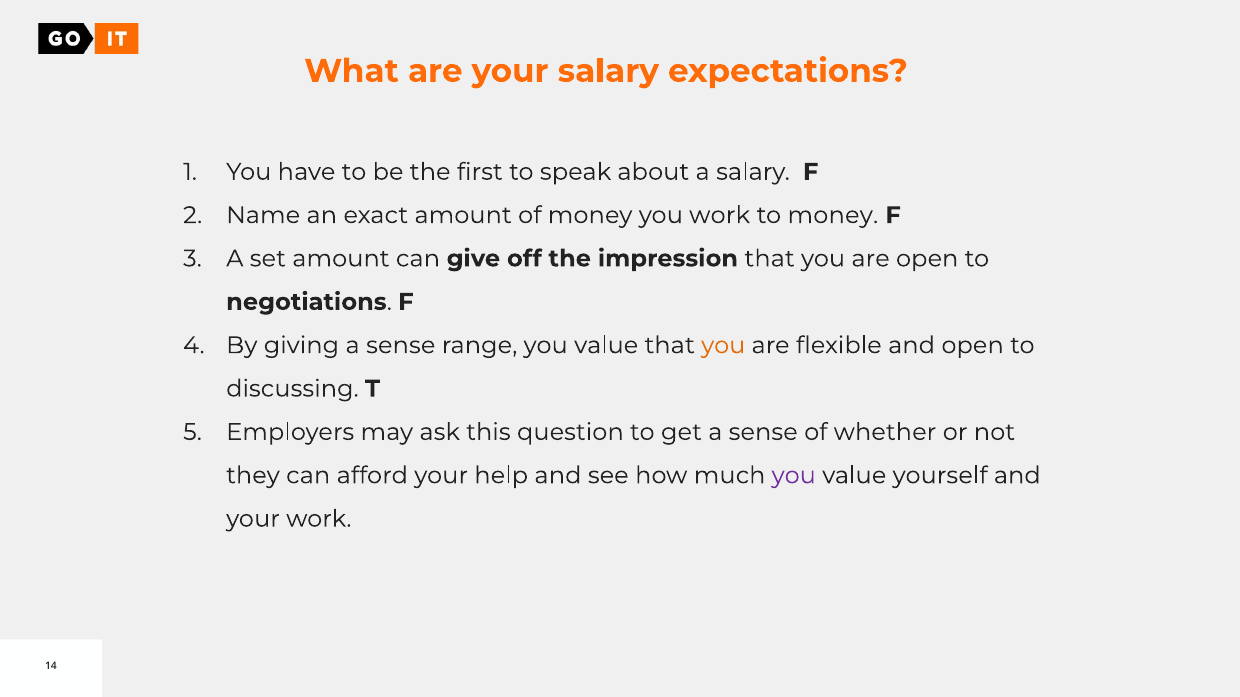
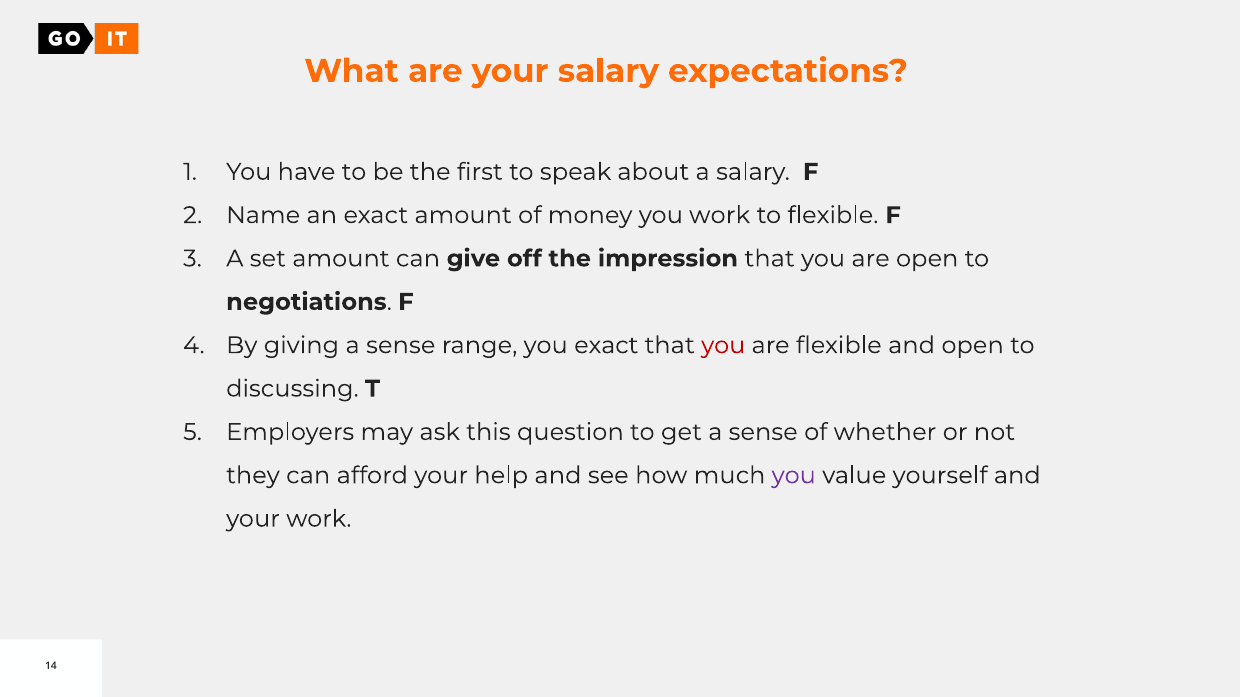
to money: money -> flexible (833, 215)
range you value: value -> exact (606, 346)
you colour: orange -> red (723, 346)
